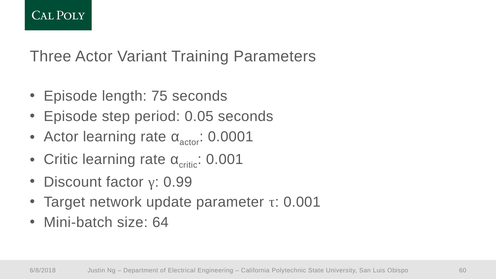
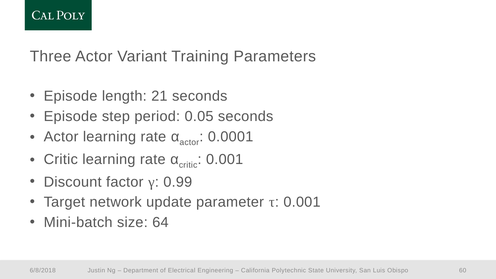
75: 75 -> 21 (159, 96)
